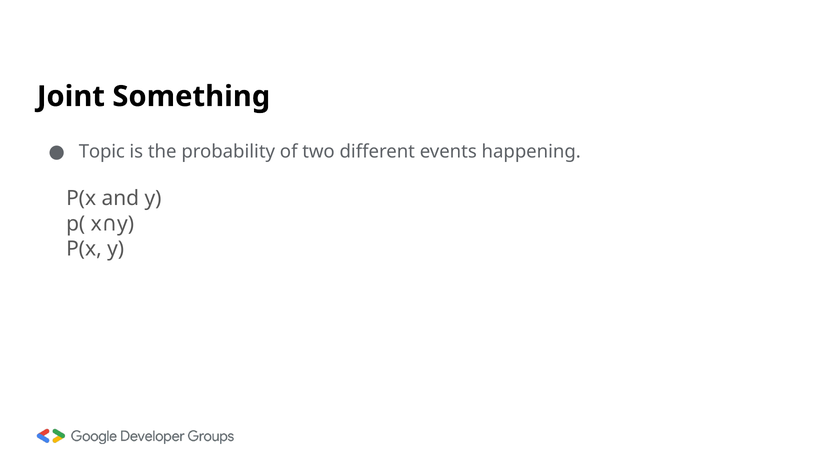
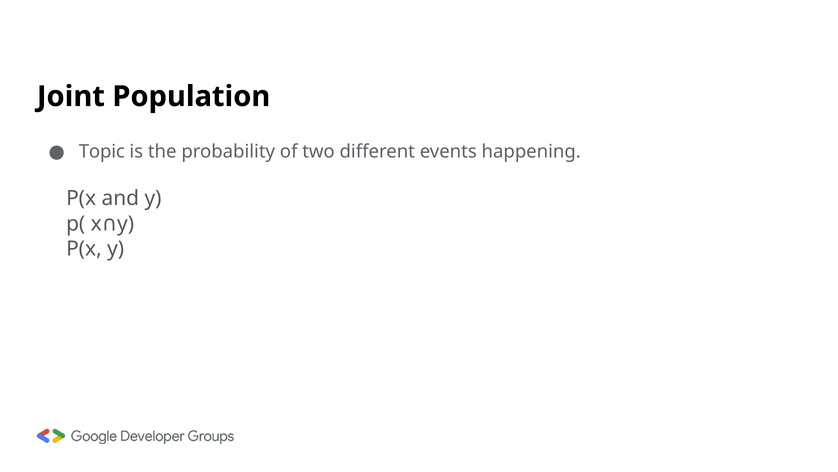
Something: Something -> Population (191, 96)
